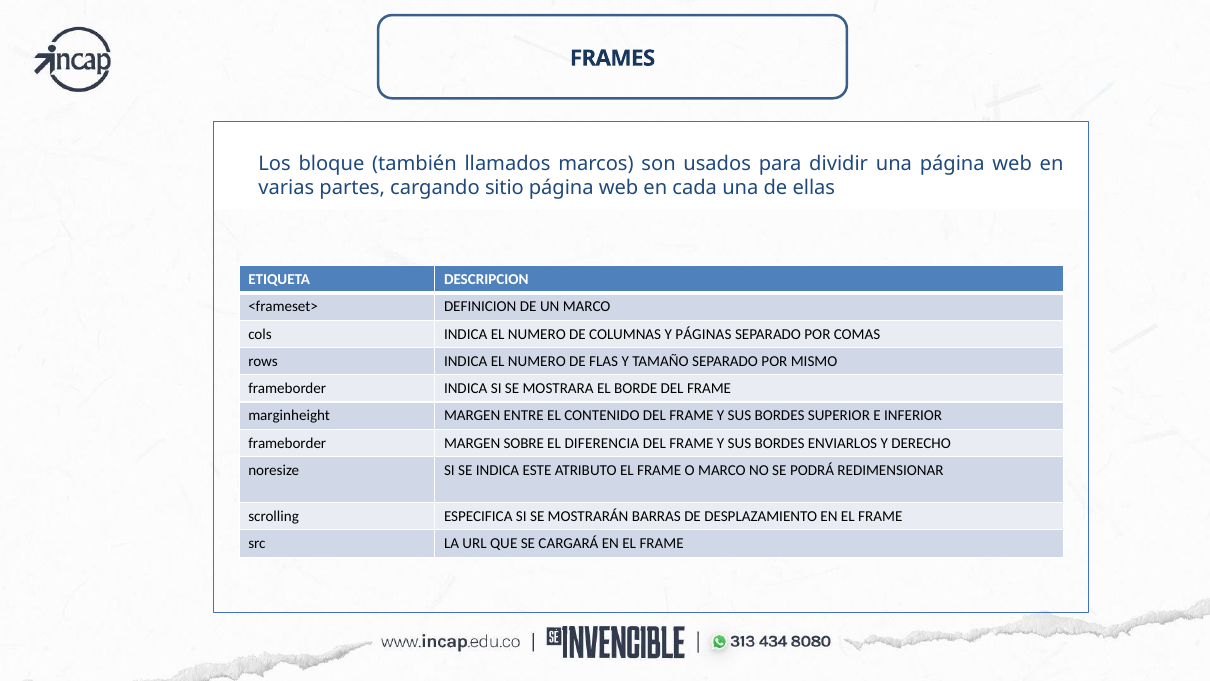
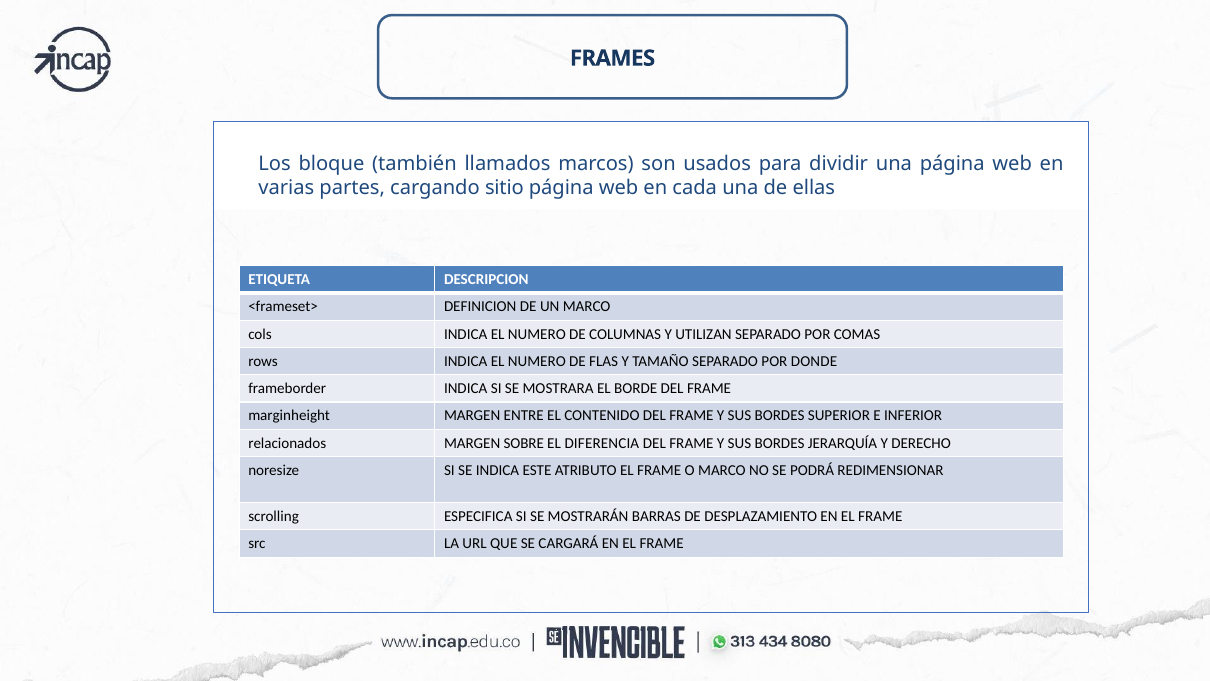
PÁGINAS: PÁGINAS -> UTILIZAN (704, 334)
MISMO: MISMO -> DONDE (814, 361)
frameborder: frameborder -> relacionados (287, 443)
ENVIARLOS: ENVIARLOS -> JERARQUÍA (843, 443)
